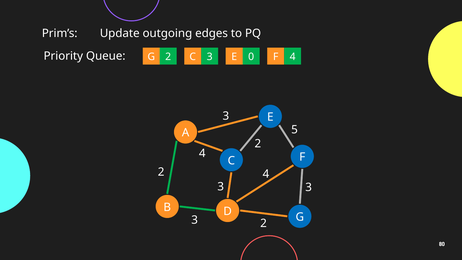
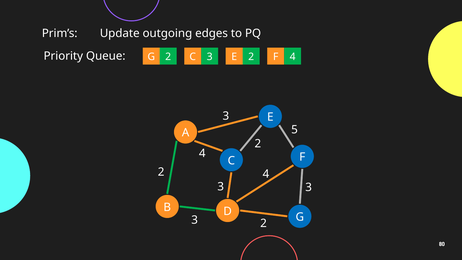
E 0: 0 -> 2 (251, 57)
